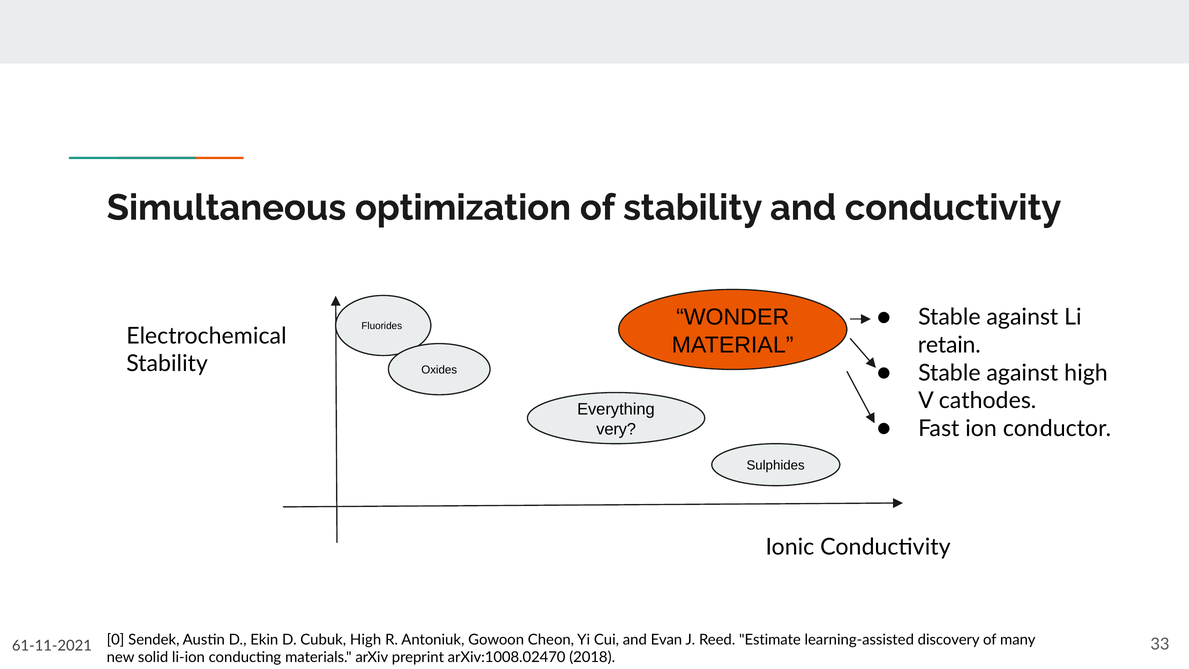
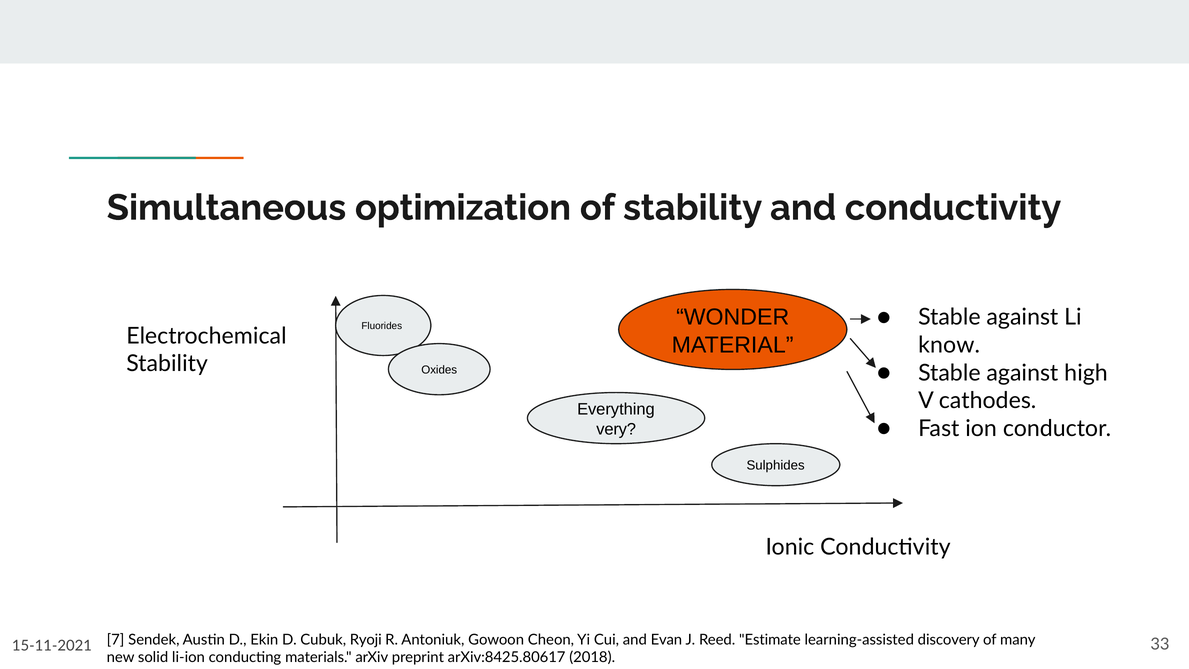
retain: retain -> know (949, 345)
0: 0 -> 7 (116, 639)
Cubuk High: High -> Ryoji (366, 639)
61-11-2021: 61-11-2021 -> 15-11-2021 (52, 646)
arXiv:1008.02470: arXiv:1008.02470 -> arXiv:8425.80617 (507, 657)
